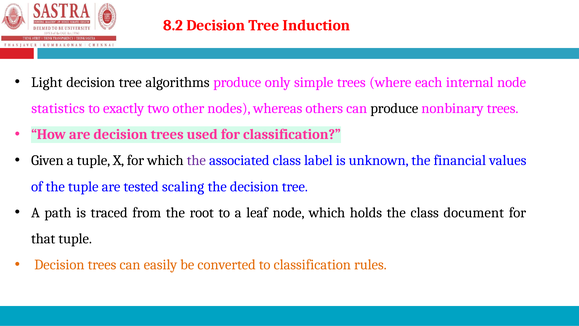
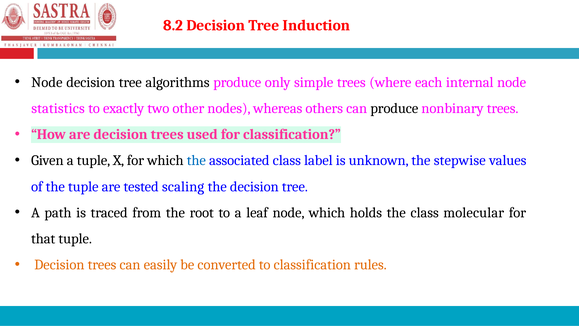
Light: Light -> Node (47, 82)
the colour: purple -> blue (196, 160)
financial: financial -> stepwise (460, 160)
document: document -> molecular (474, 212)
